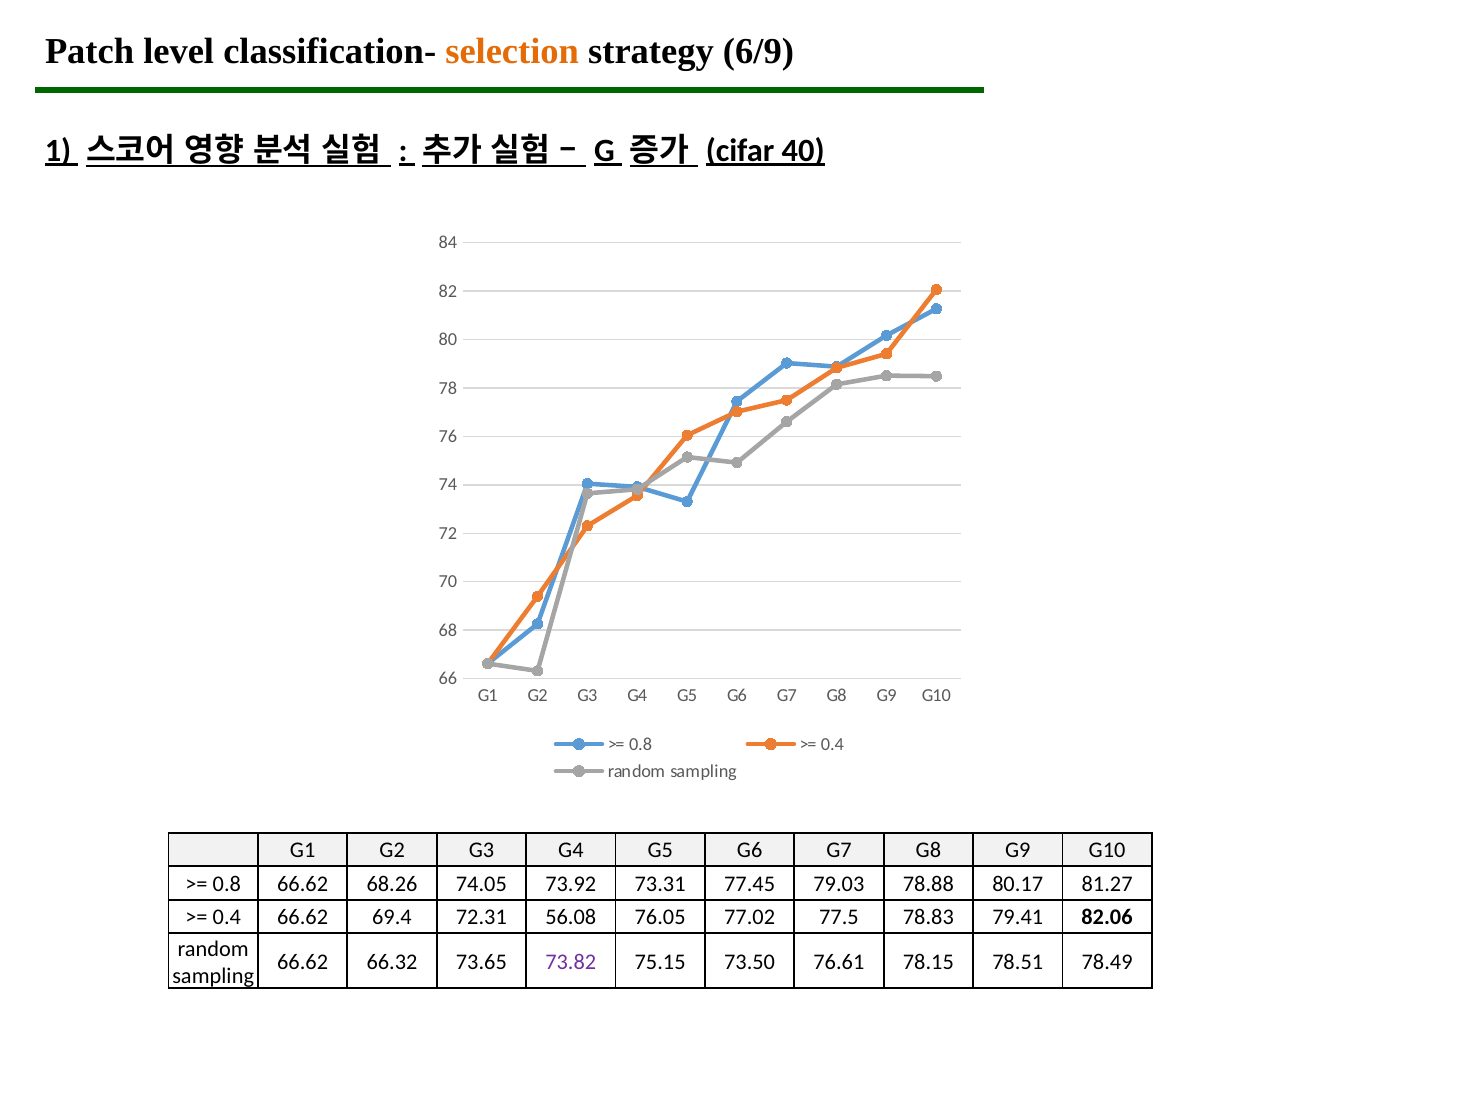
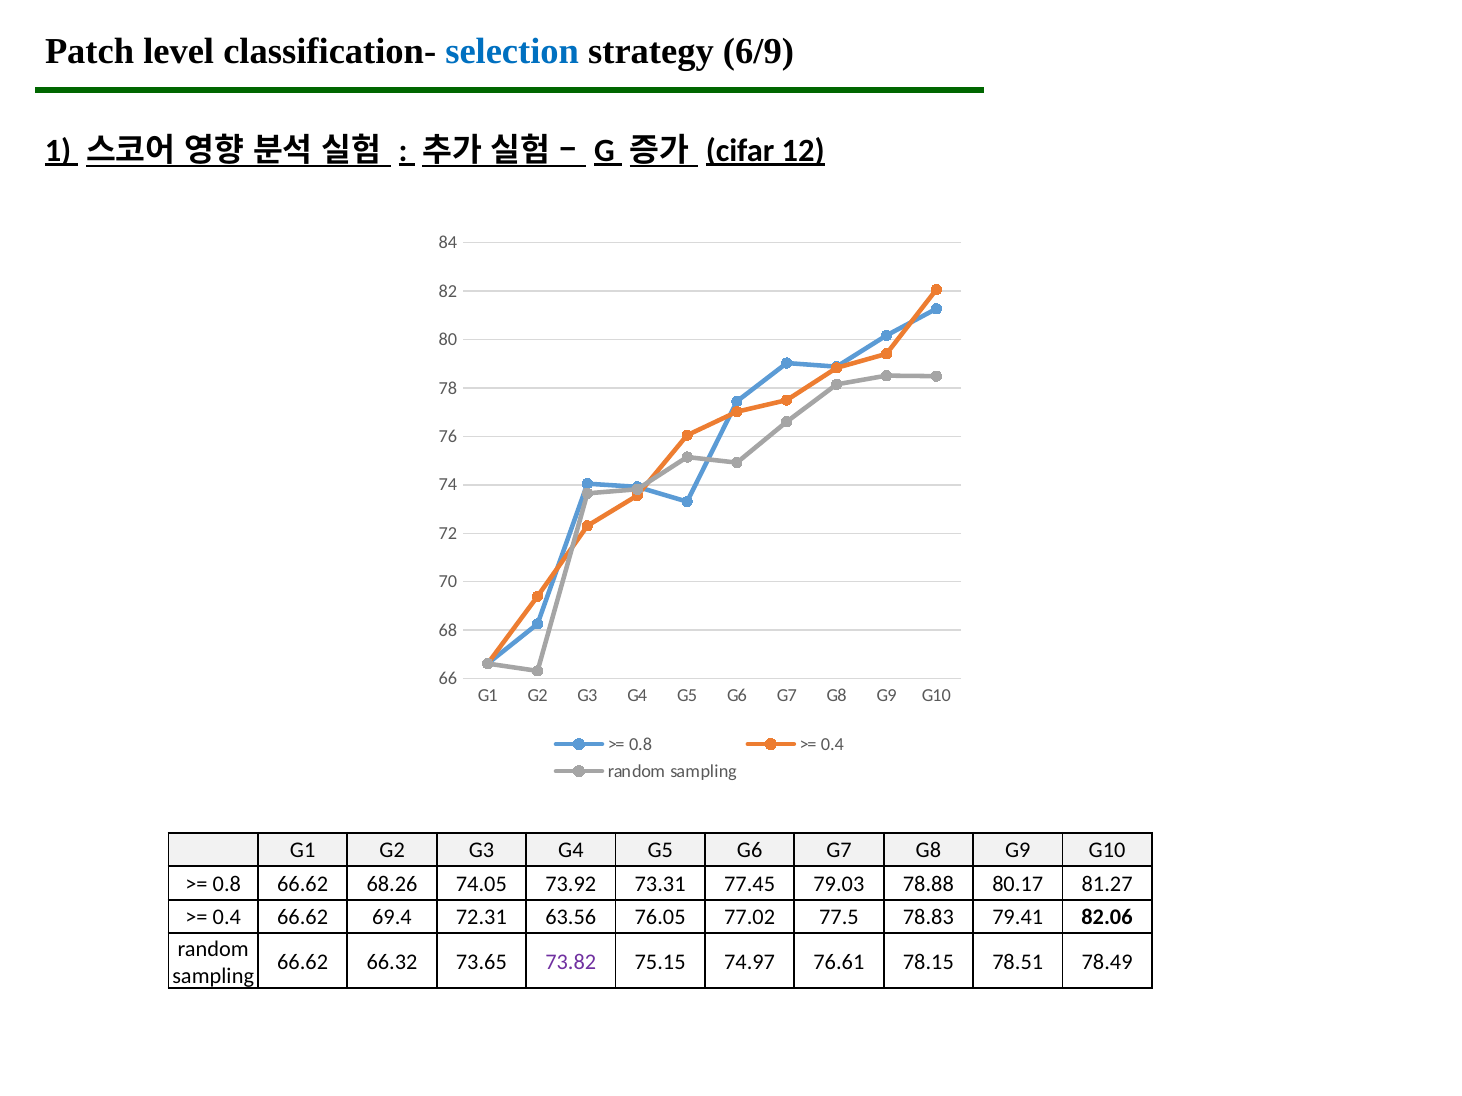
selection colour: orange -> blue (512, 52)
40: 40 -> 12 (803, 150)
56.08: 56.08 -> 63.56 (571, 918)
73.50: 73.50 -> 74.97 (750, 962)
